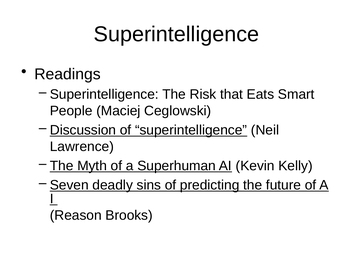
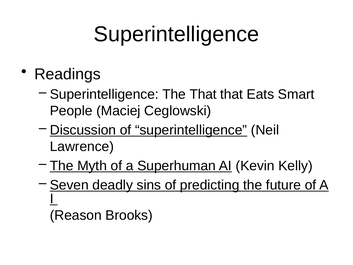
The Risk: Risk -> That (203, 94)
